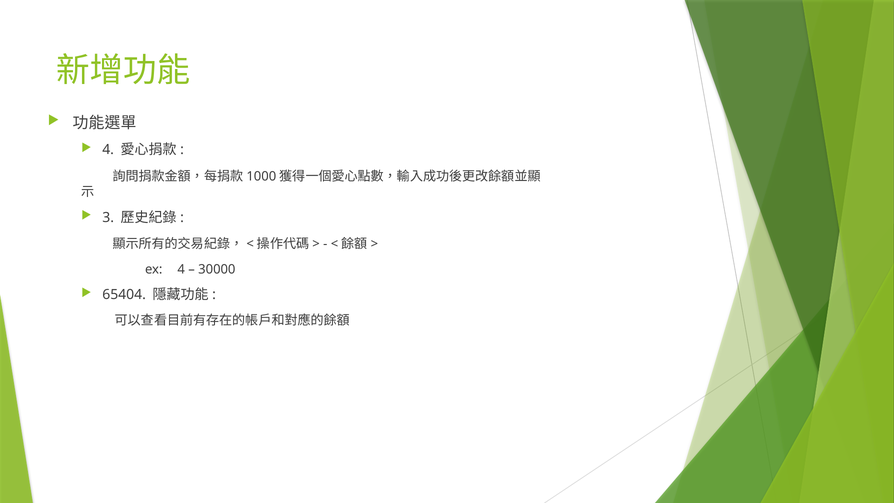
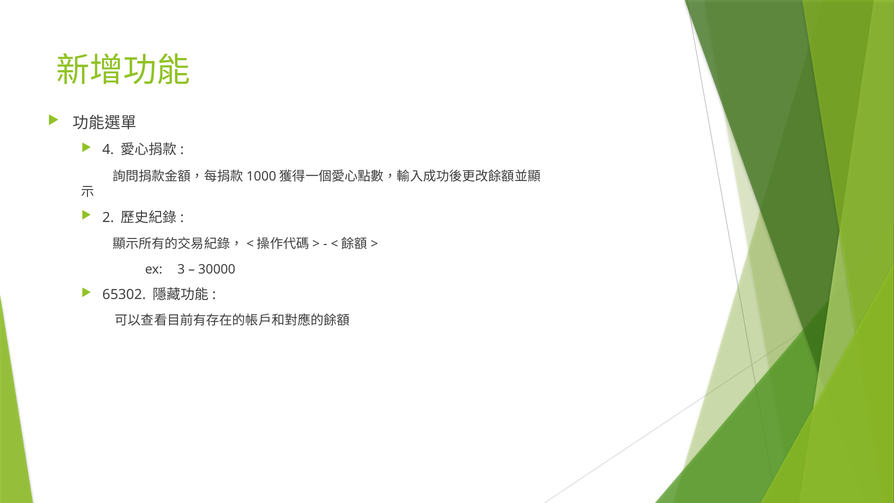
3: 3 -> 2 (108, 218)
ex 4: 4 -> 3 (181, 269)
65404: 65404 -> 65302 (124, 295)
